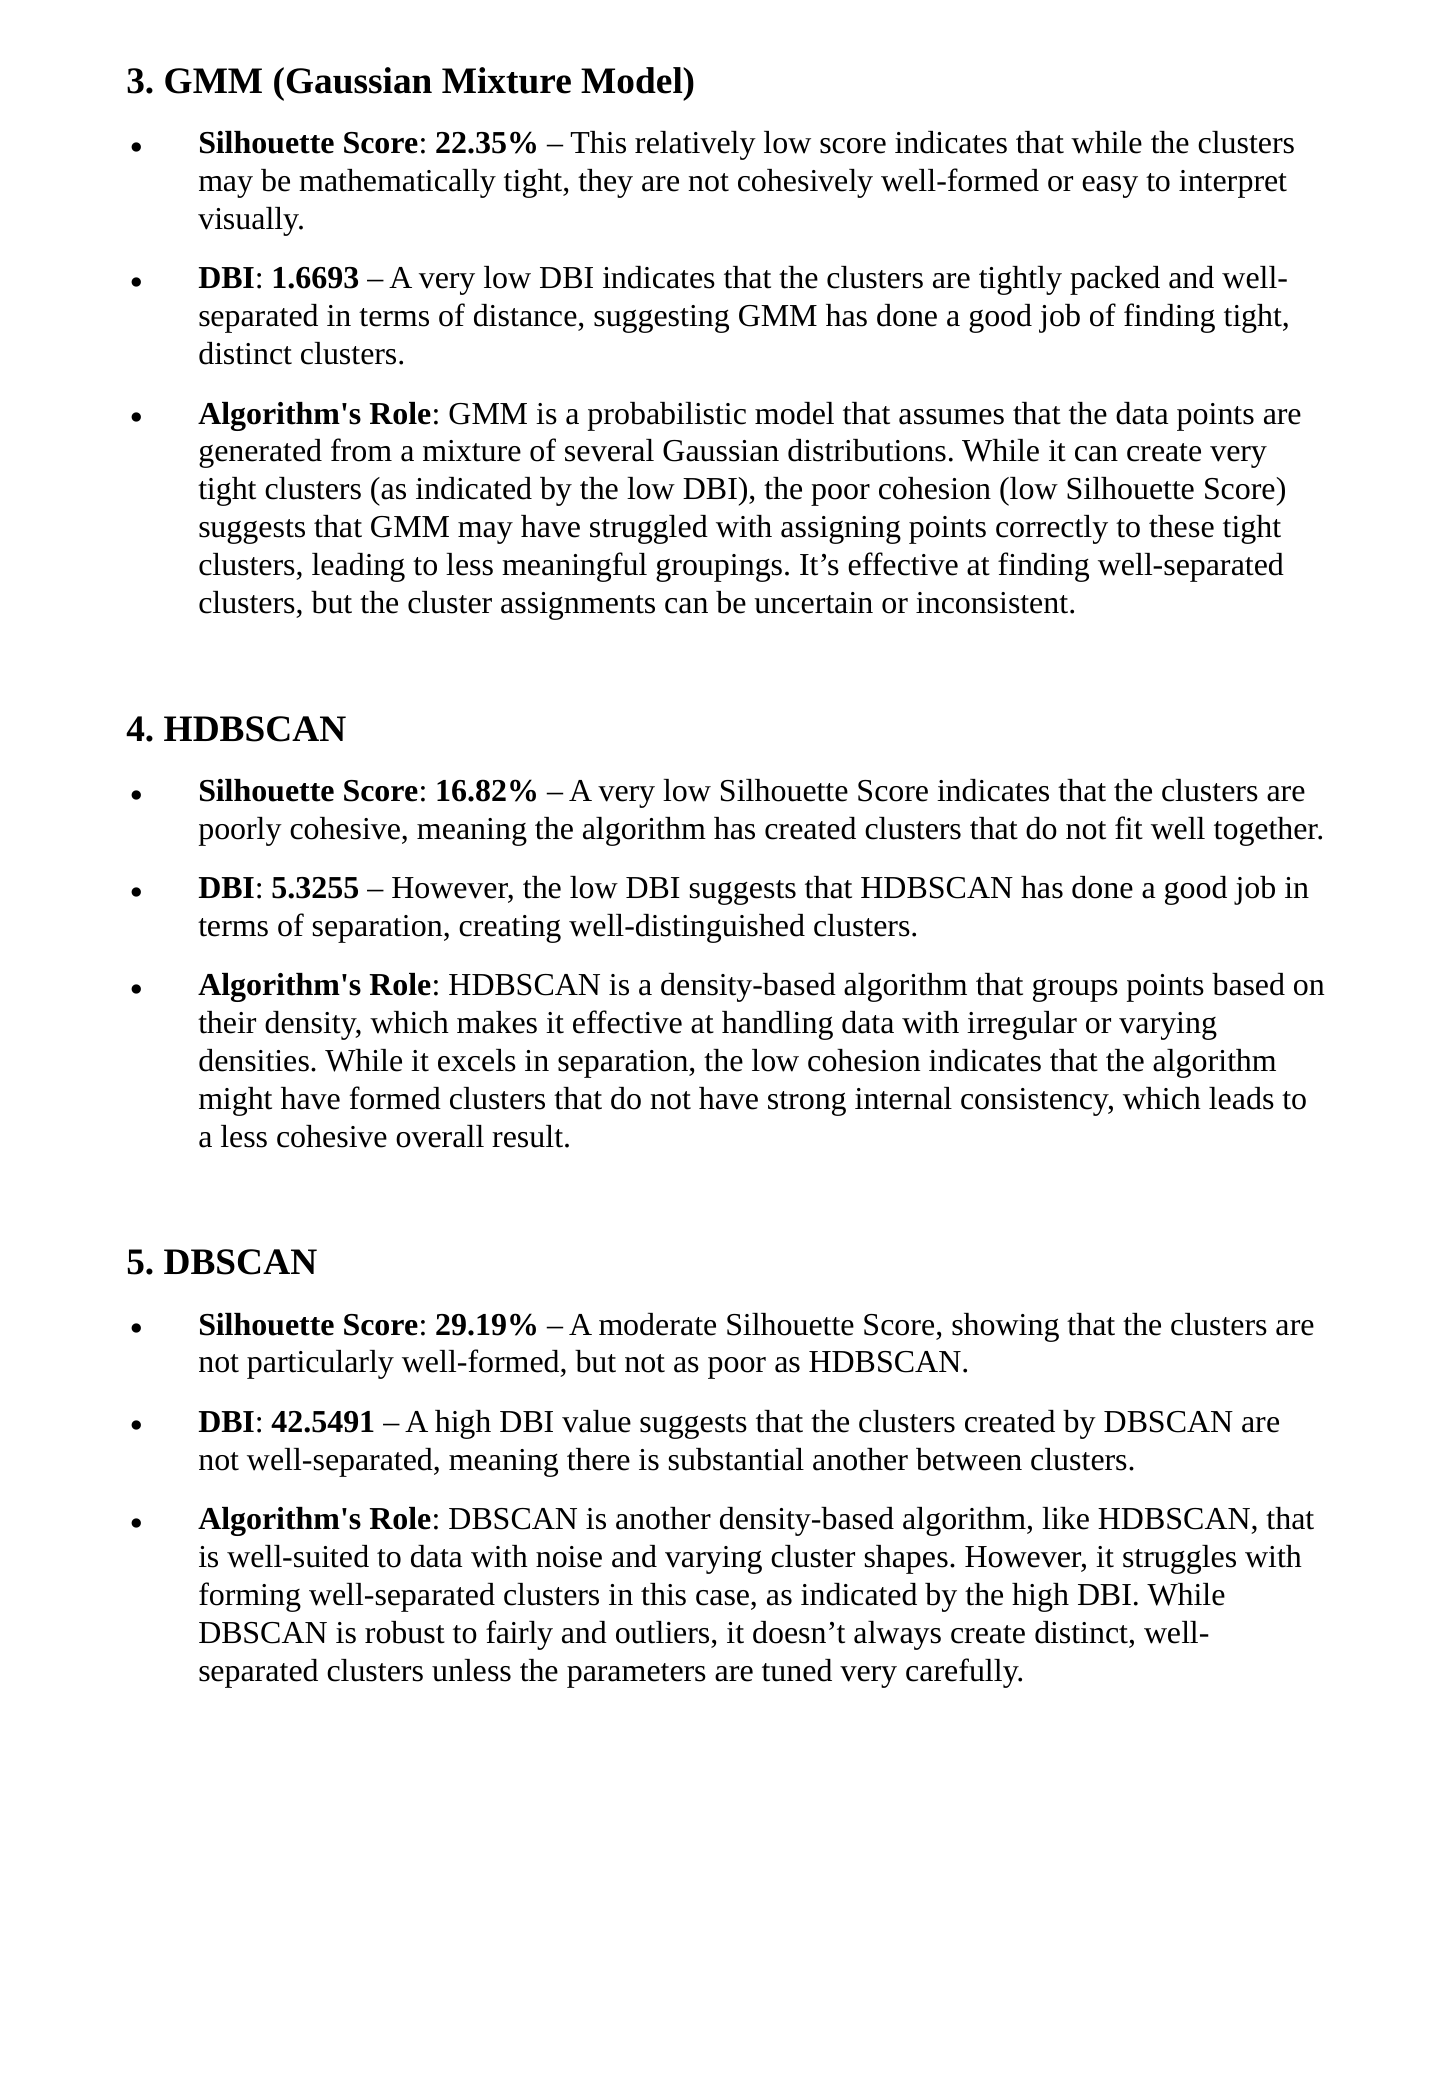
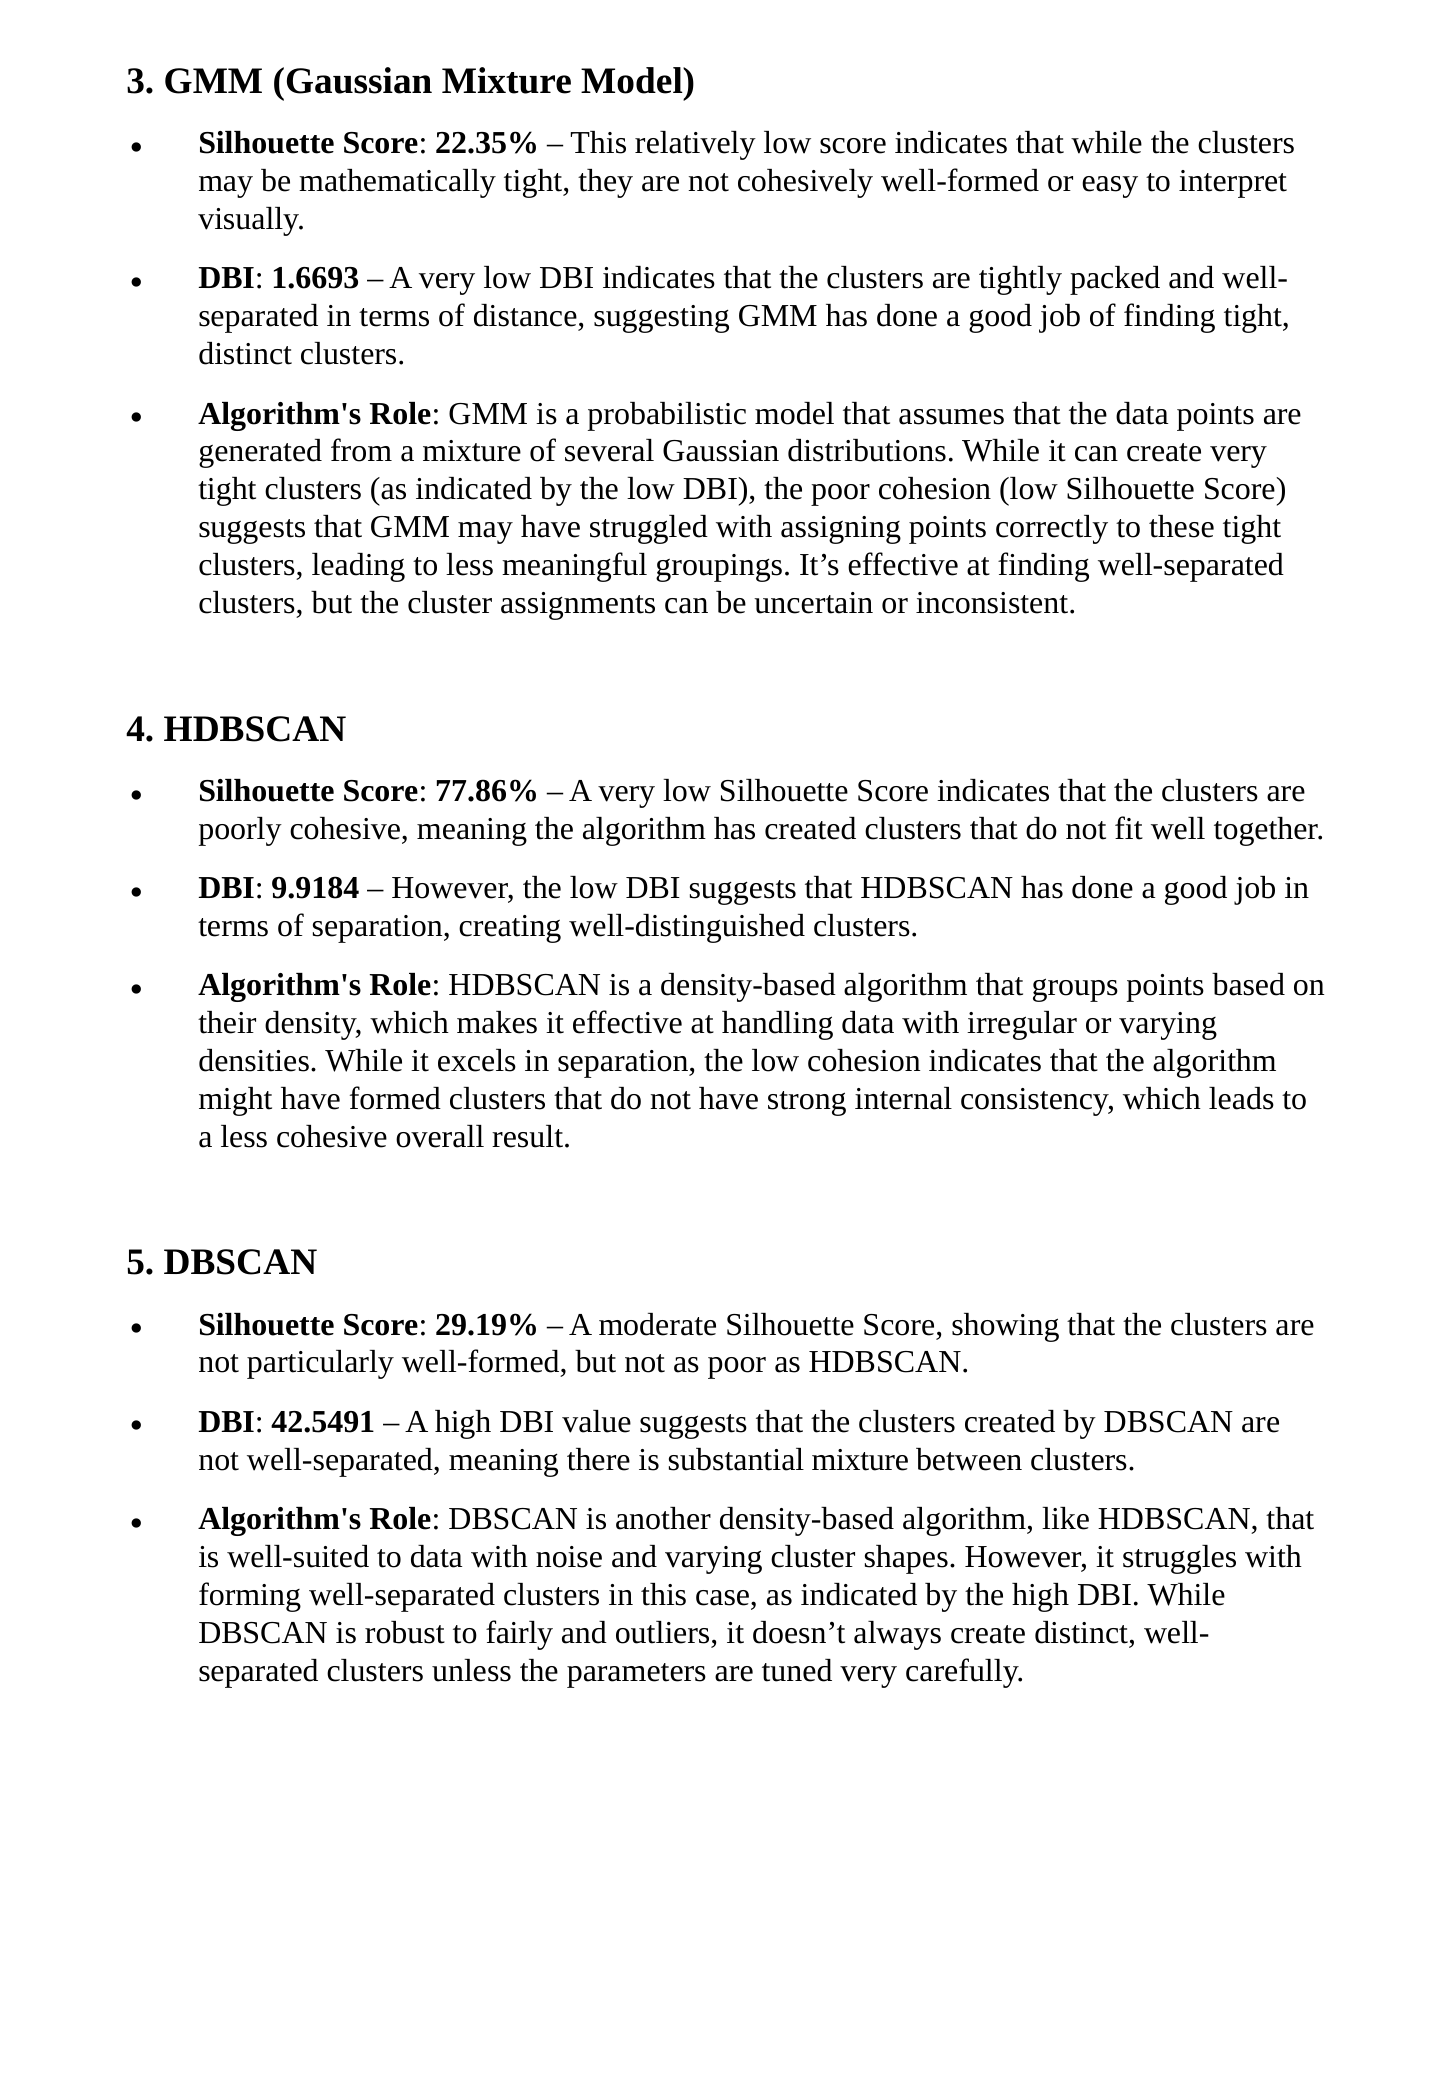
16.82%: 16.82% -> 77.86% (487, 791)
5.3255: 5.3255 -> 9.9184 (315, 888)
substantial another: another -> mixture (860, 1459)
